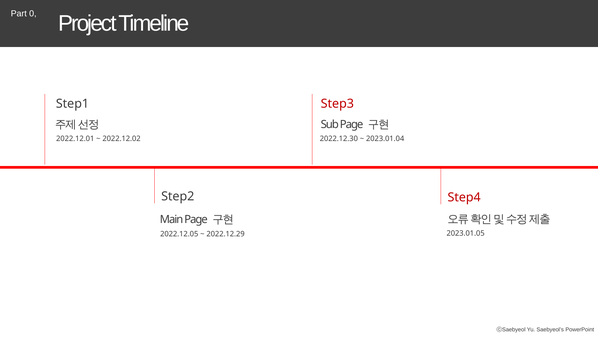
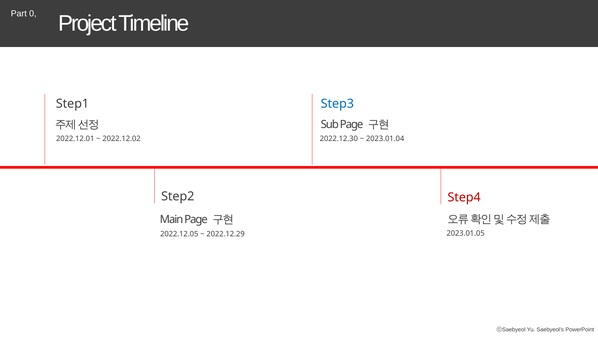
Step3 colour: red -> blue (337, 103)
